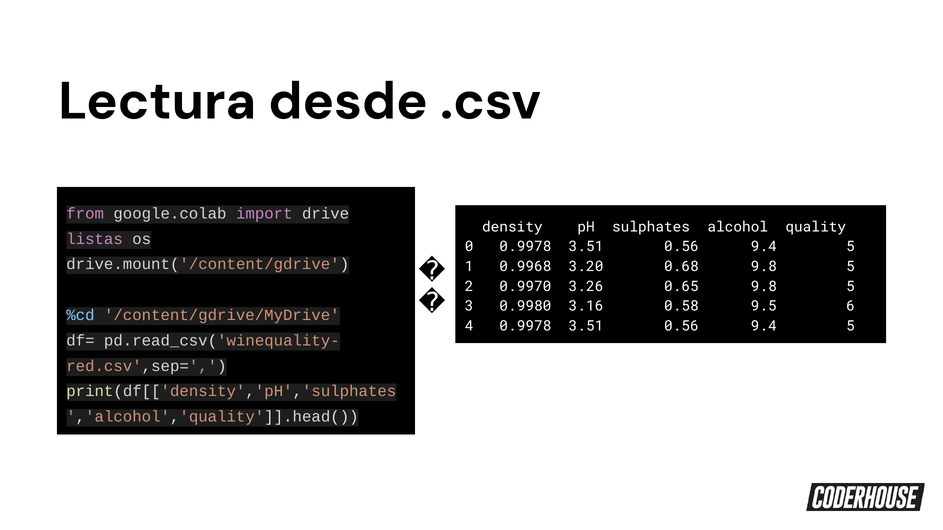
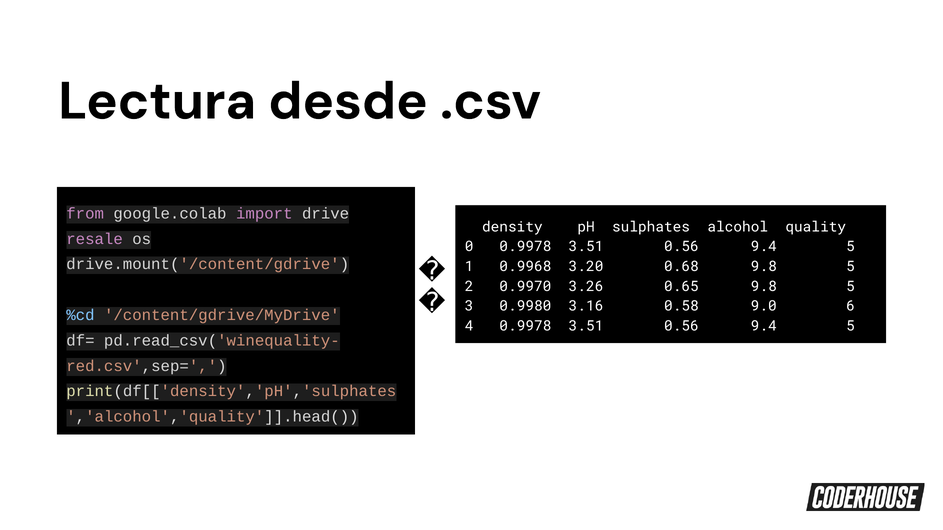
listas: listas -> resale (95, 239)
9.5: 9.5 -> 9.0 (764, 306)
